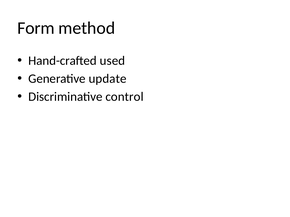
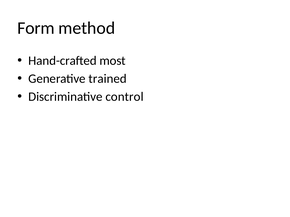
used: used -> most (113, 61)
update: update -> trained (108, 79)
